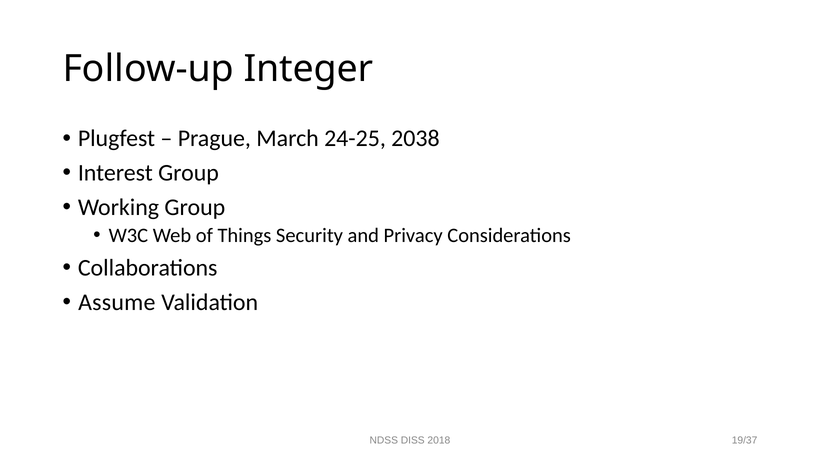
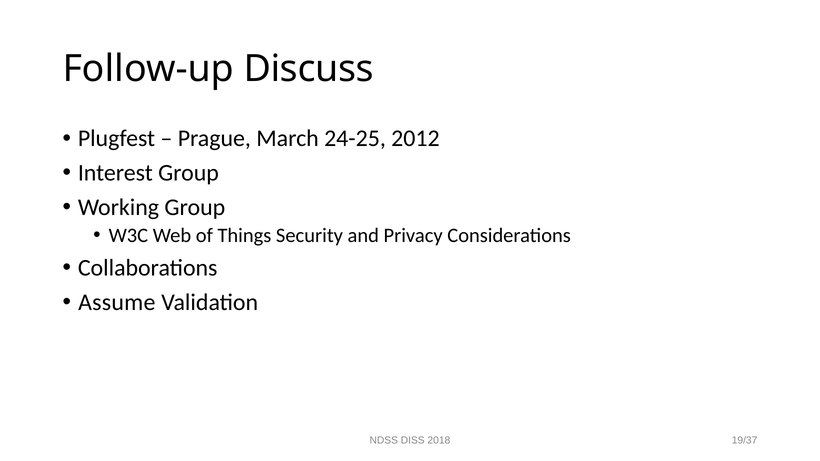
Integer: Integer -> Discuss (309, 69)
2038: 2038 -> 2012 (415, 139)
